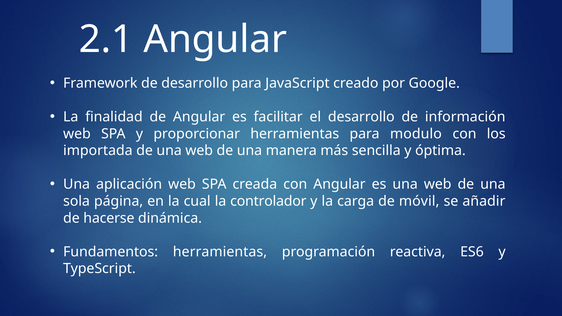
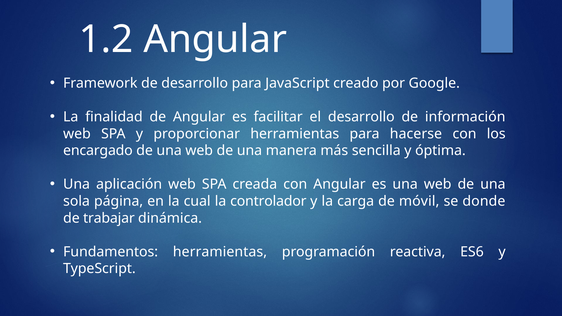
2.1: 2.1 -> 1.2 (106, 39)
modulo: modulo -> hacerse (416, 134)
importada: importada -> encargado (98, 151)
añadir: añadir -> donde (484, 201)
hacerse: hacerse -> trabajar (109, 218)
